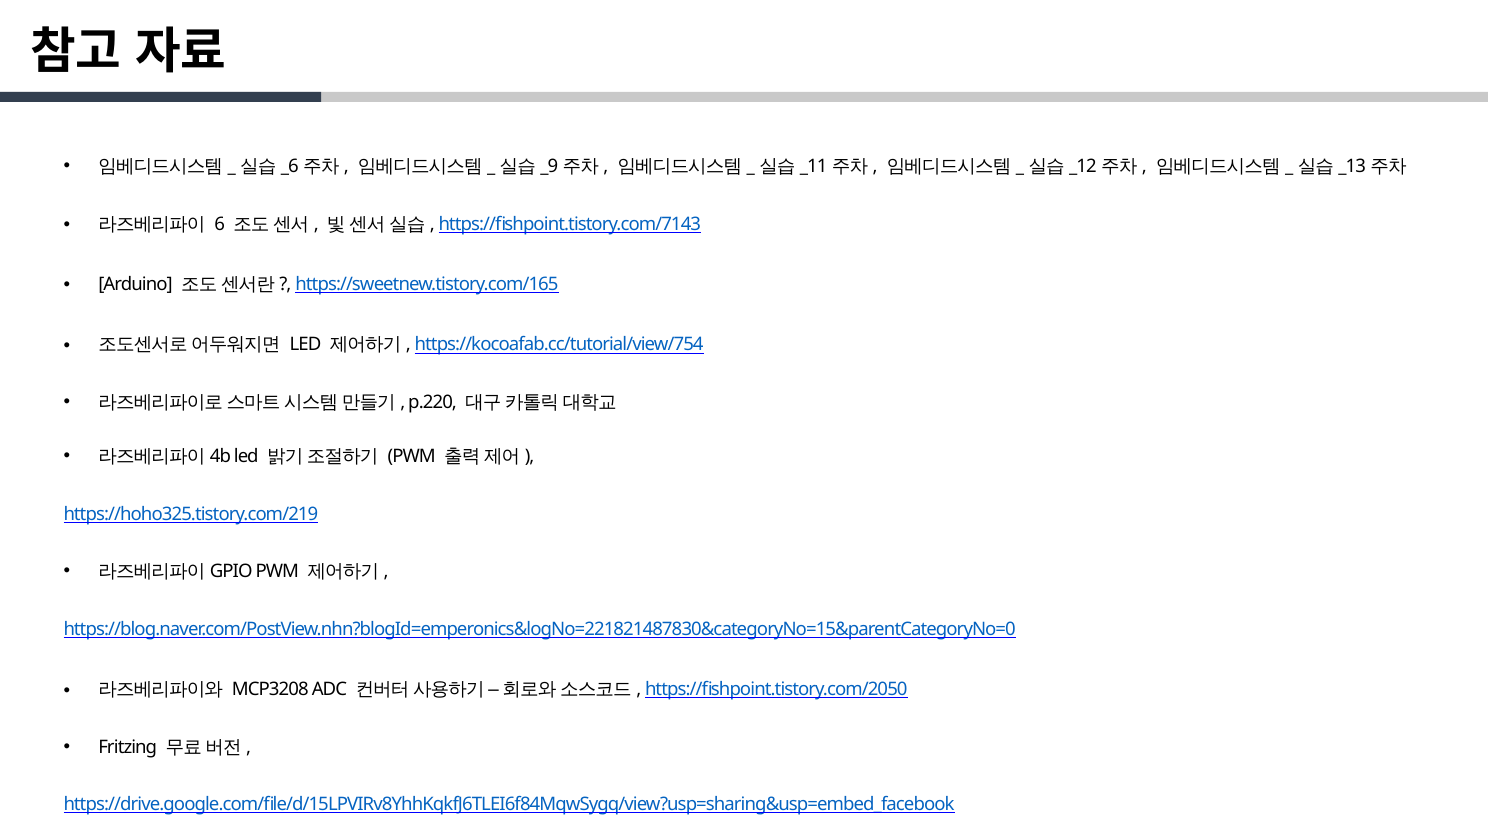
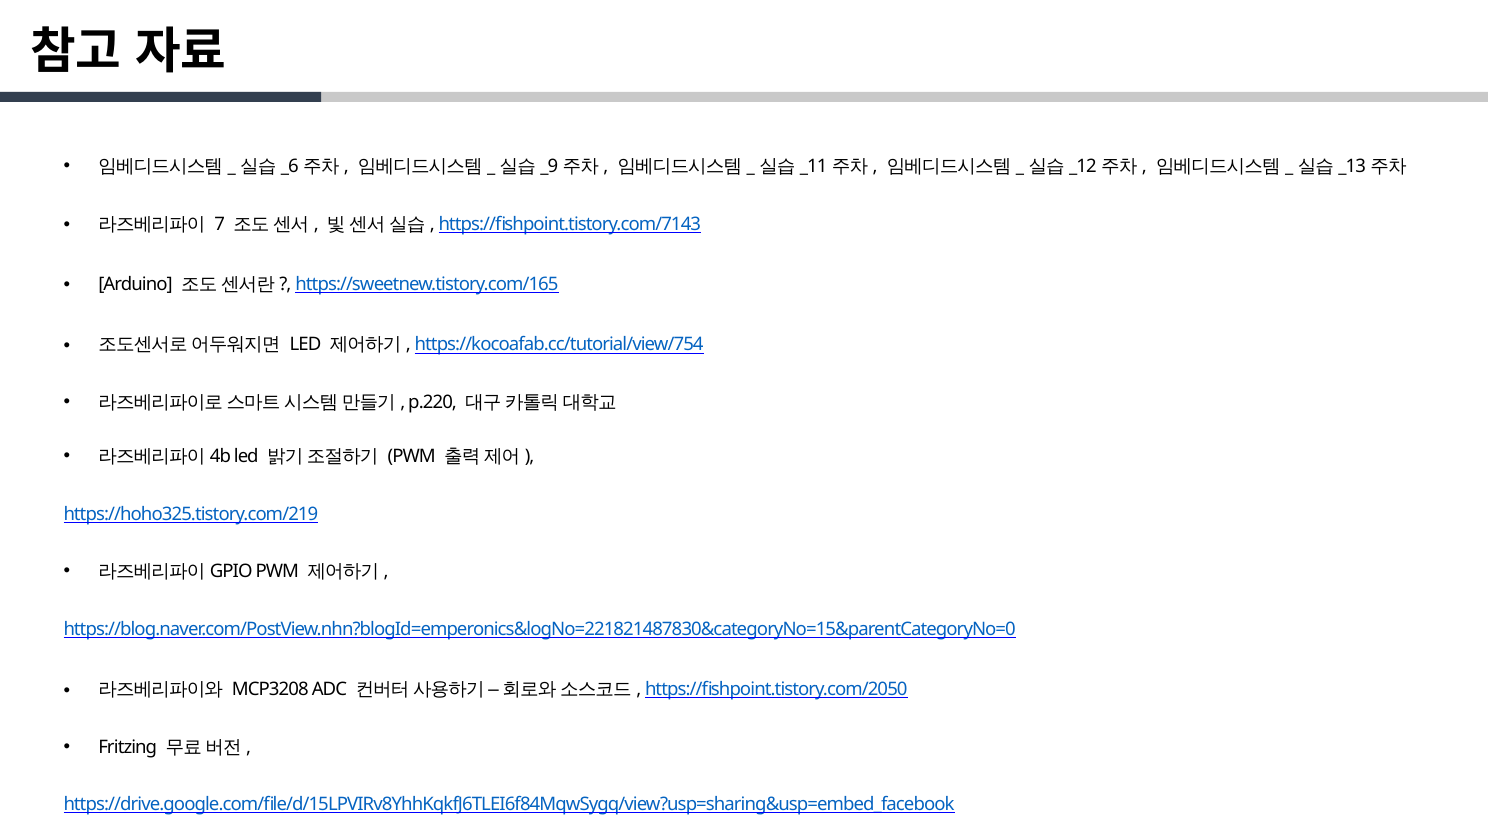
6: 6 -> 7 (220, 224)
